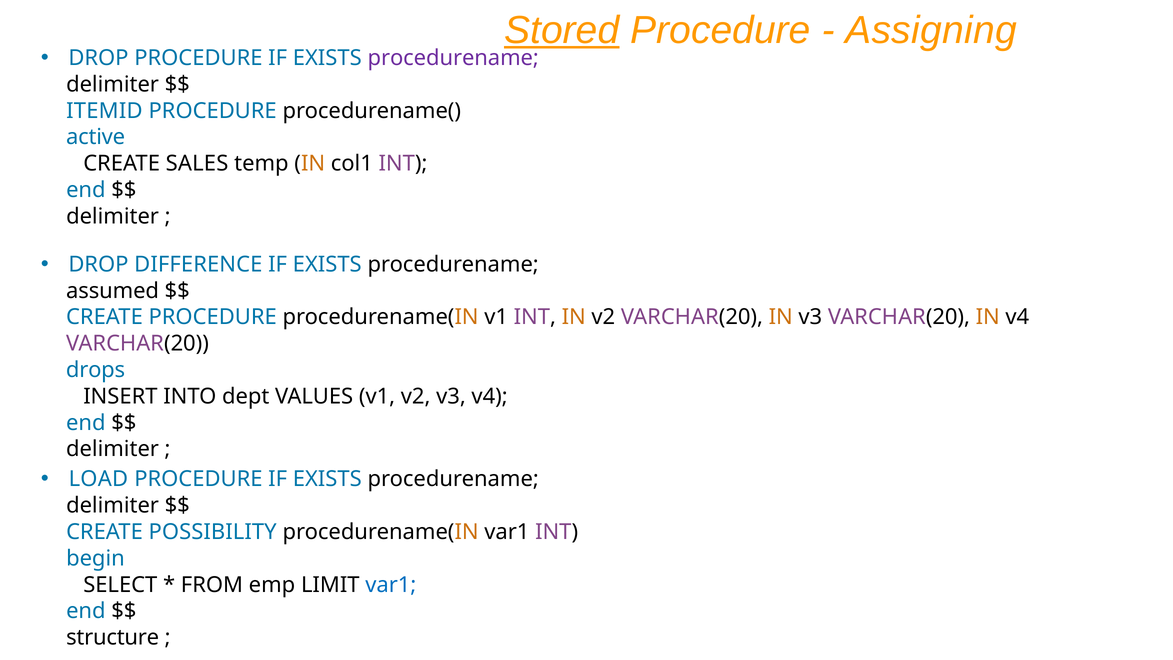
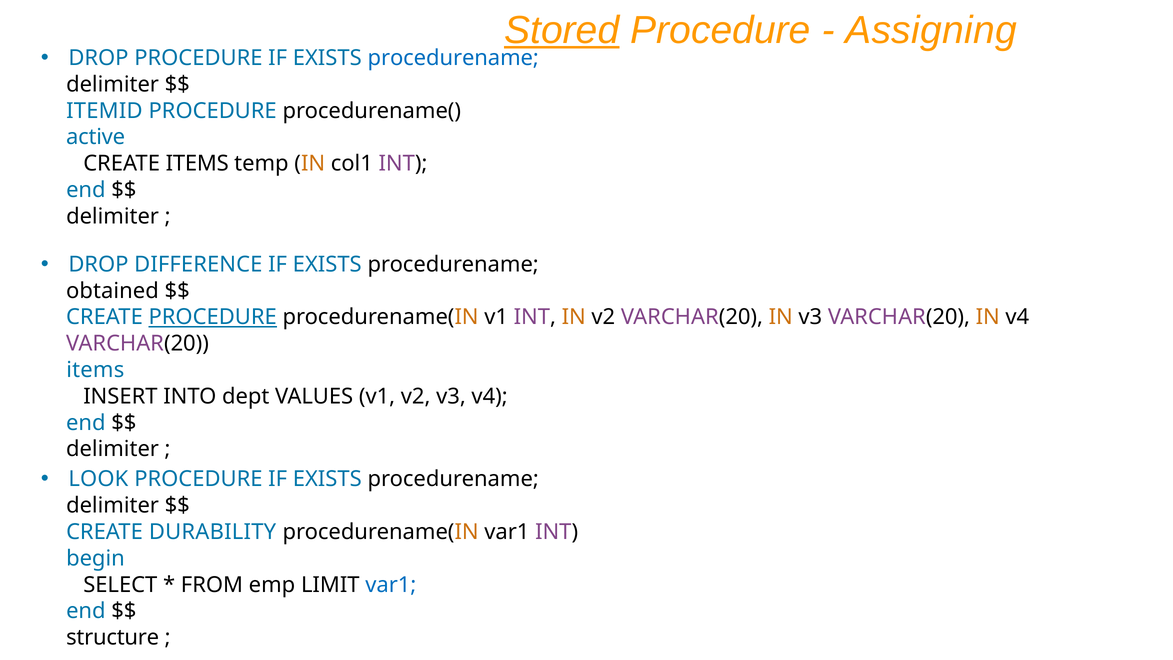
procedurename colour: purple -> blue (453, 58)
CREATE SALES: SALES -> ITEMS (197, 164)
assumed: assumed -> obtained (112, 291)
PROCEDURE underline: none -> present (213, 317)
drops: drops -> items (95, 370)
LOAD: LOAD -> LOOK (98, 479)
POSSIBILITY: POSSIBILITY -> DURABILITY (213, 532)
